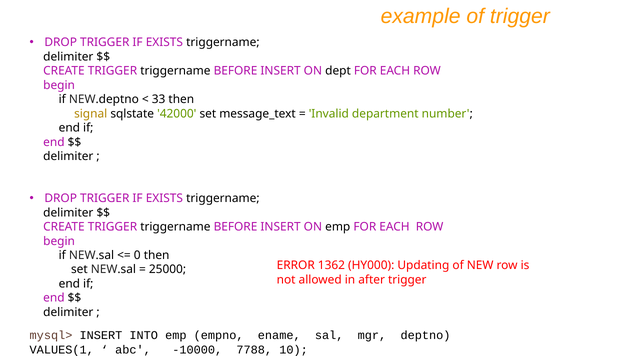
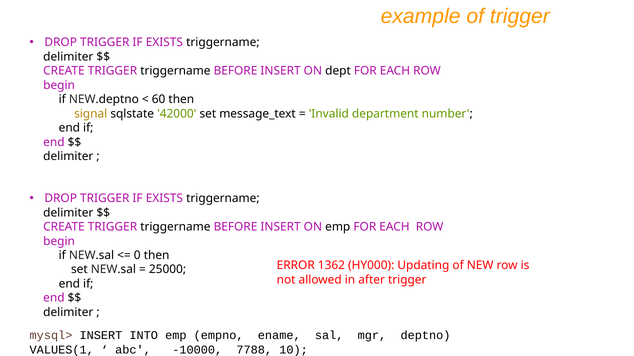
33: 33 -> 60 (159, 100)
